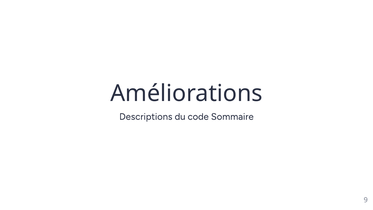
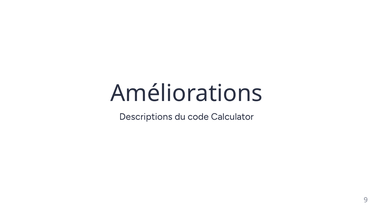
Sommaire: Sommaire -> Calculator (232, 117)
